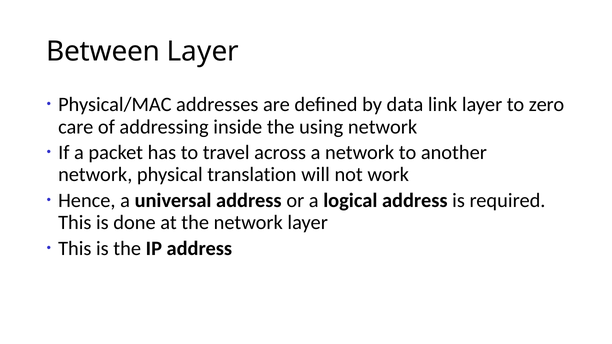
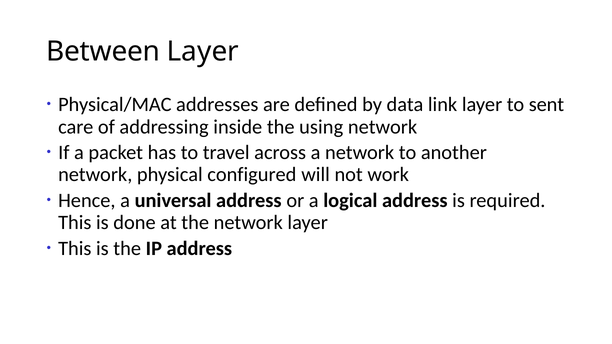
zero: zero -> sent (546, 105)
translation: translation -> configured (252, 175)
